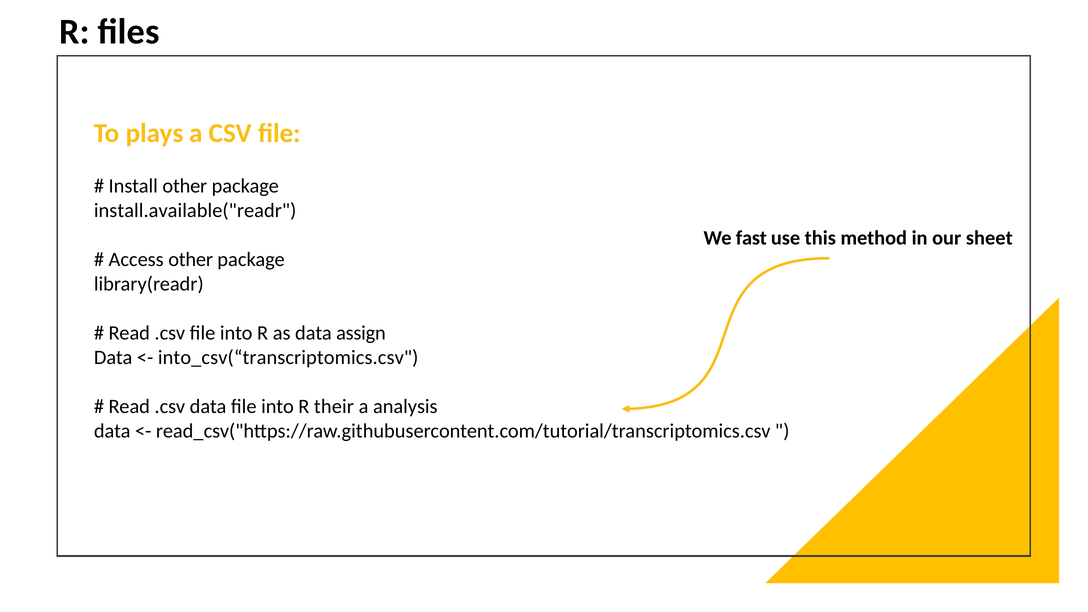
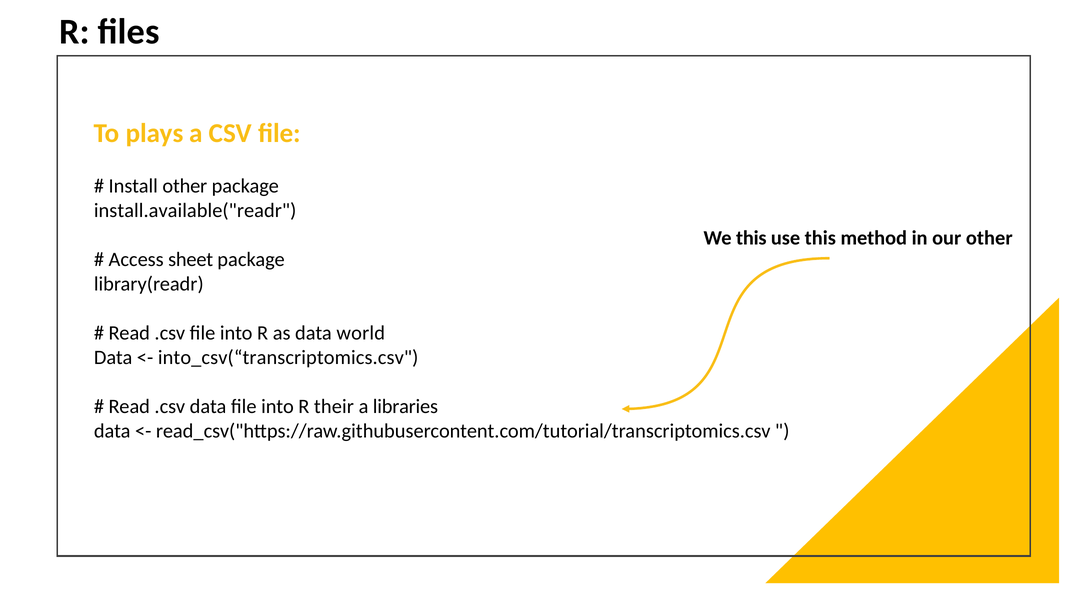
We fast: fast -> this (751, 238)
our sheet: sheet -> other (989, 238)
Access other: other -> sheet (191, 259)
assign: assign -> world (361, 333)
analysis: analysis -> libraries (405, 406)
